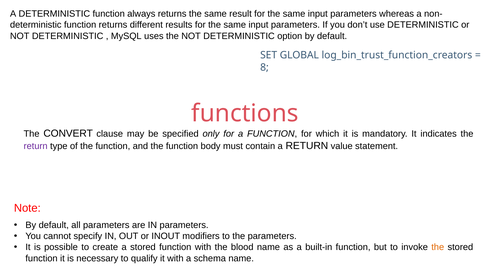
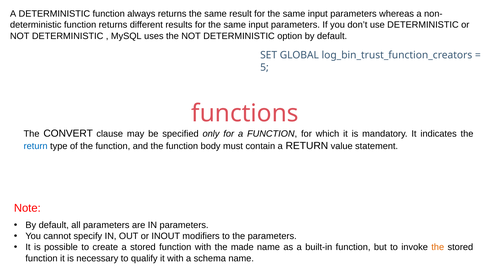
8: 8 -> 5 (264, 67)
return colour: purple -> blue (36, 146)
blood: blood -> made (242, 247)
